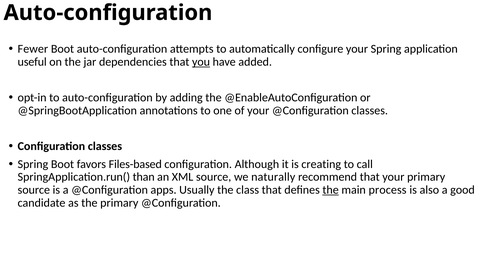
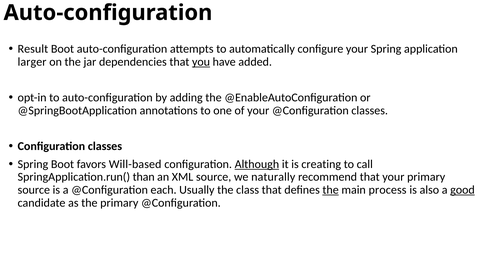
Fewer: Fewer -> Result (33, 49)
useful: useful -> larger (32, 62)
Files-based: Files-based -> Will-based (135, 164)
Although underline: none -> present (257, 164)
apps: apps -> each (164, 190)
good underline: none -> present (462, 190)
